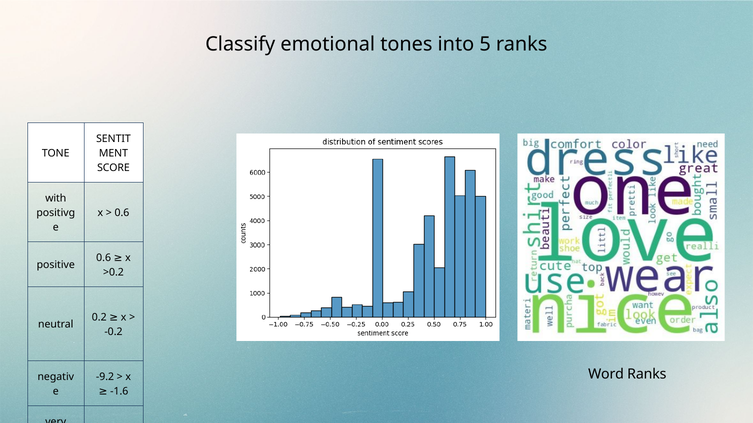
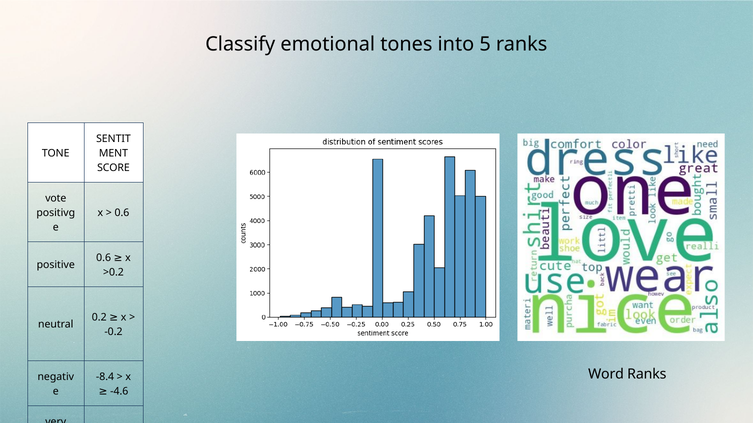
with: with -> vote (56, 198)
-9.2: -9.2 -> -8.4 (105, 377)
-1.6: -1.6 -> -4.6 (119, 392)
